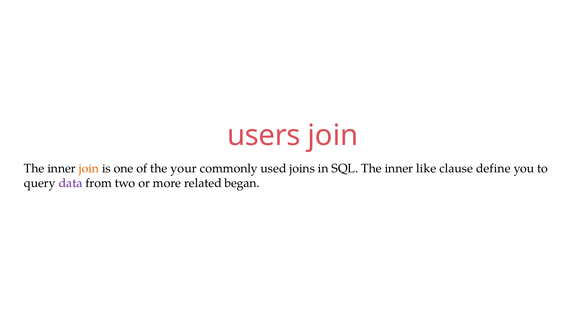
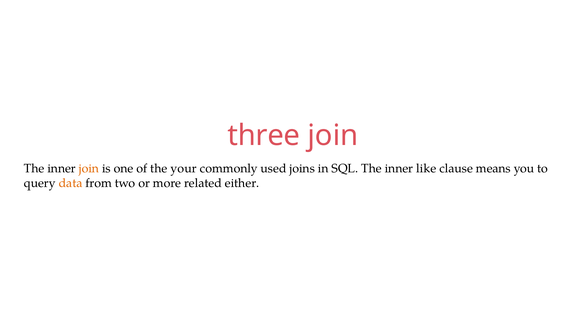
users: users -> three (264, 135)
define: define -> means (493, 168)
data colour: purple -> orange (71, 183)
began: began -> either (242, 183)
